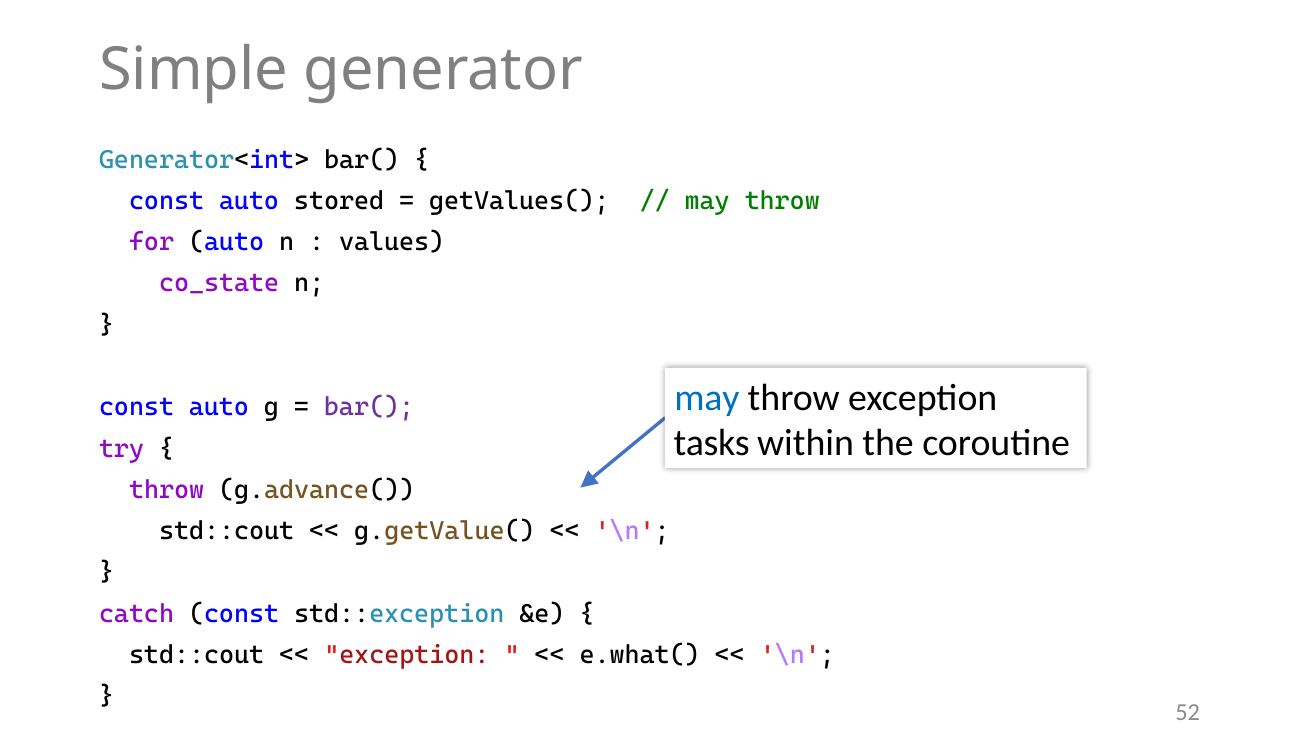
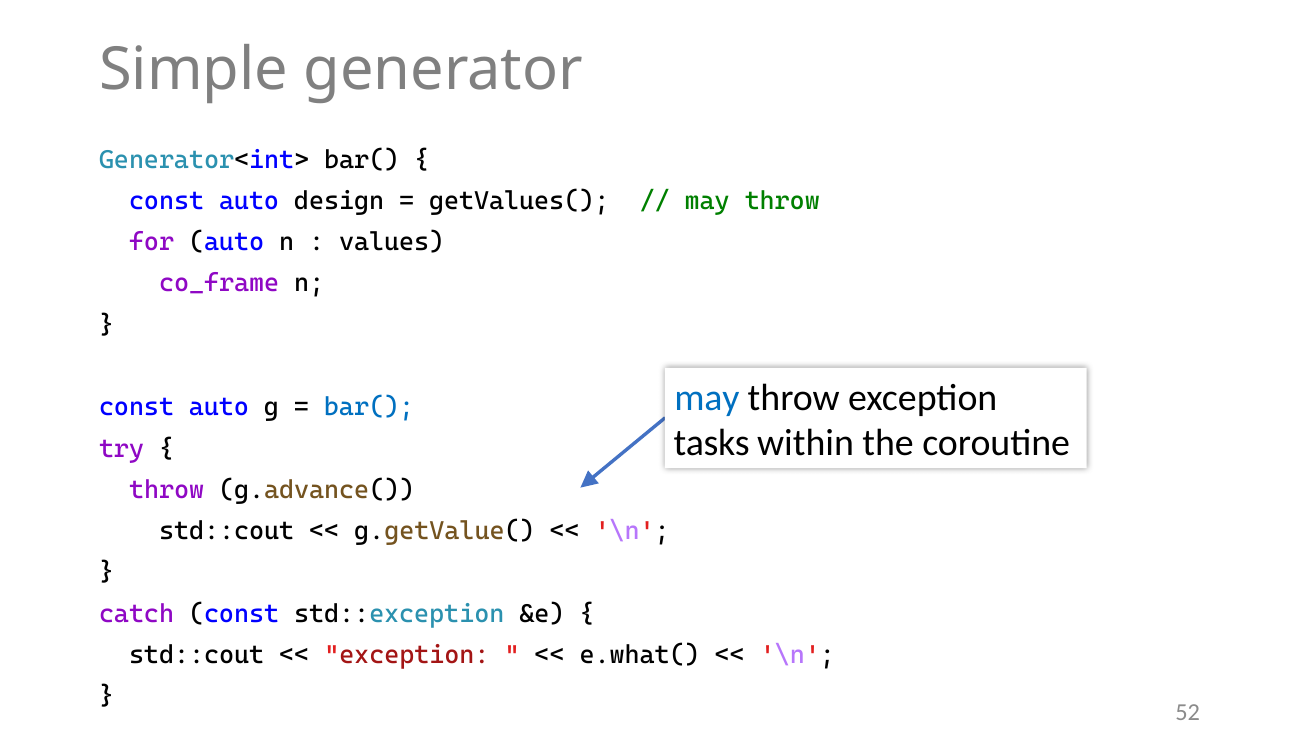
stored: stored -> design (339, 201)
co_state: co_state -> co_frame (219, 284)
bar( colour: purple -> blue (369, 408)
